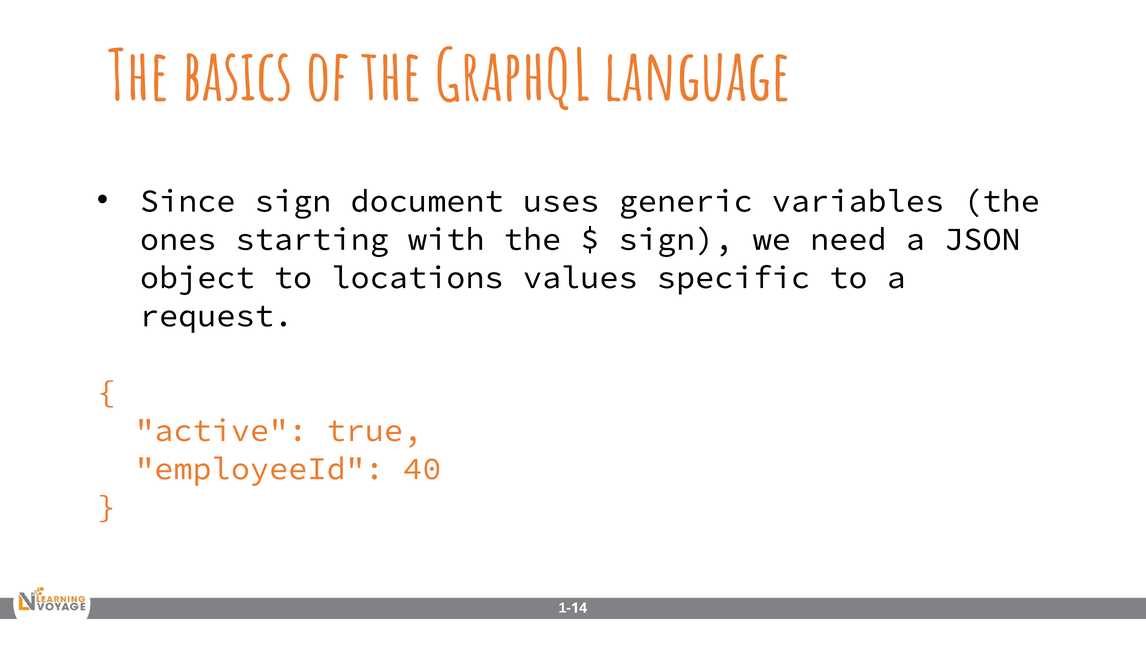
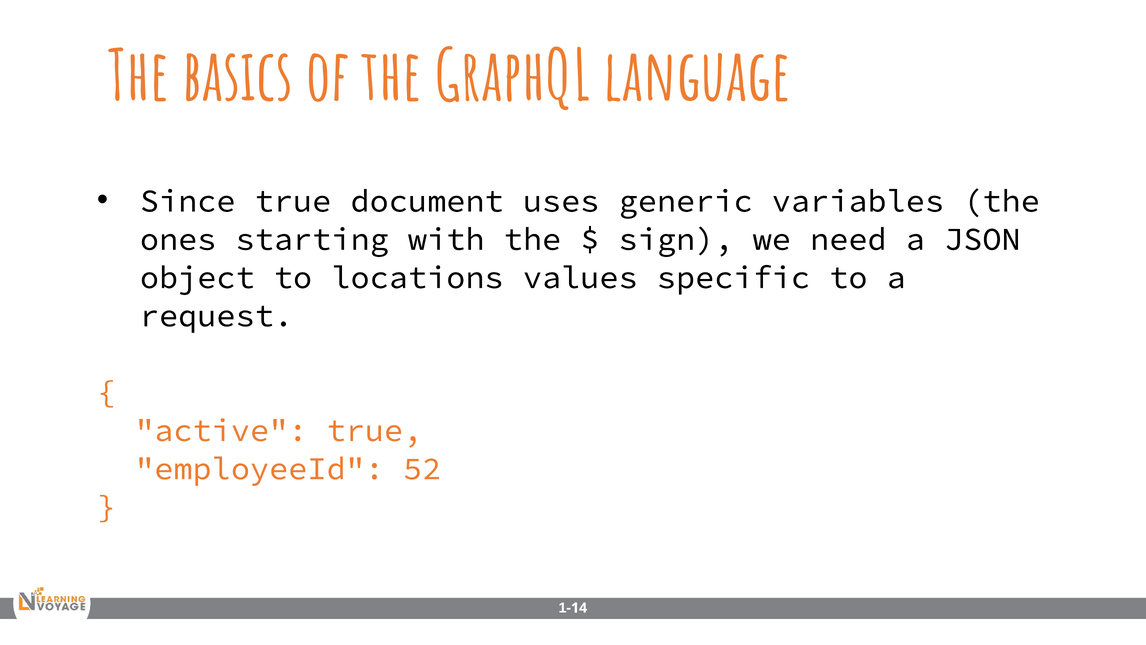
Since sign: sign -> true (293, 201)
40: 40 -> 52 (422, 468)
